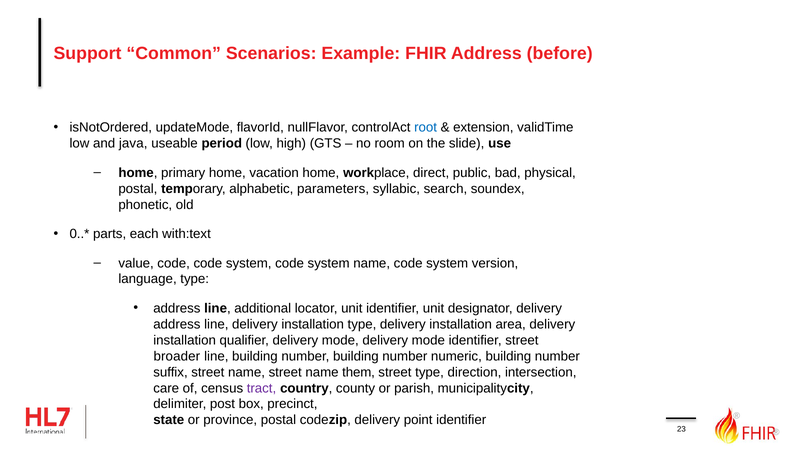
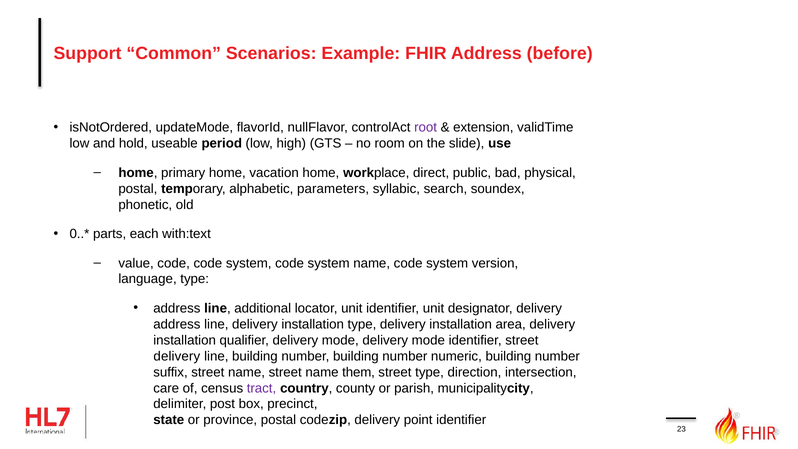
root colour: blue -> purple (426, 127)
java: java -> hold (133, 143)
broader: broader -> delivery (177, 356)
